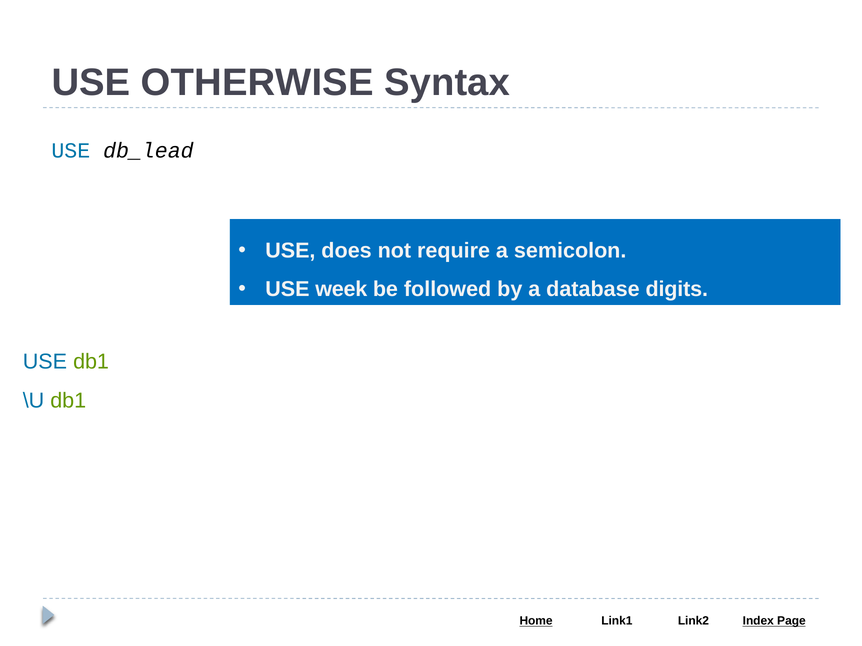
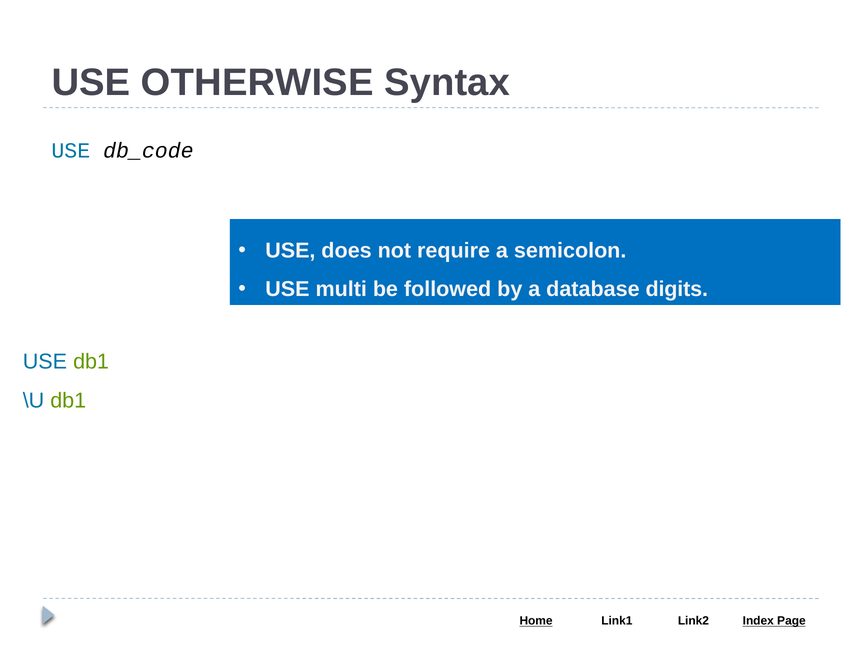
db_lead: db_lead -> db_code (148, 151)
week: week -> multi (341, 290)
